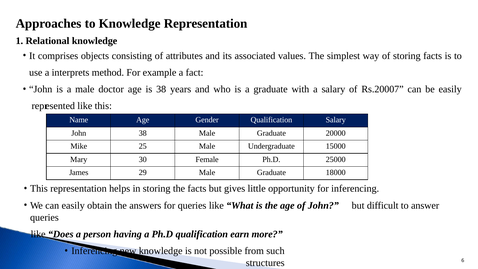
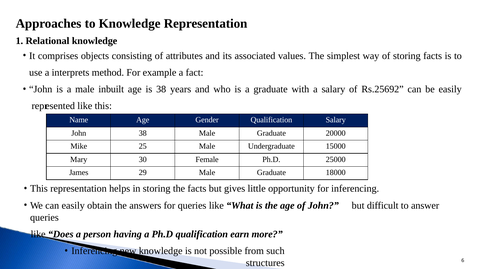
doctor: doctor -> inbuilt (111, 89)
Rs.20007: Rs.20007 -> Rs.25692 (383, 89)
